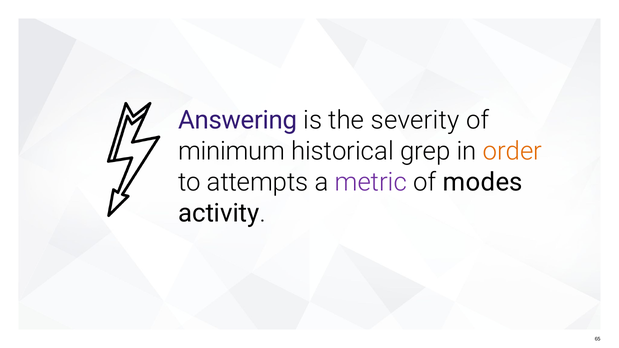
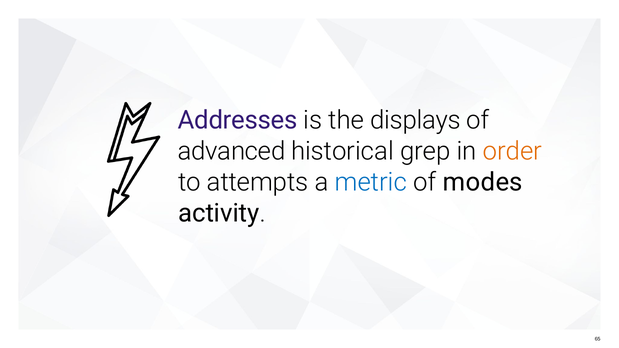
Answering: Answering -> Addresses (238, 121)
severity: severity -> displays (415, 121)
minimum: minimum -> advanced (232, 151)
metric colour: purple -> blue (371, 182)
